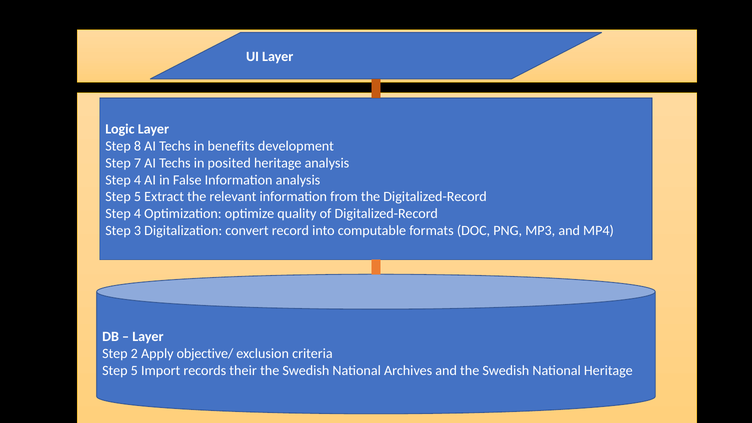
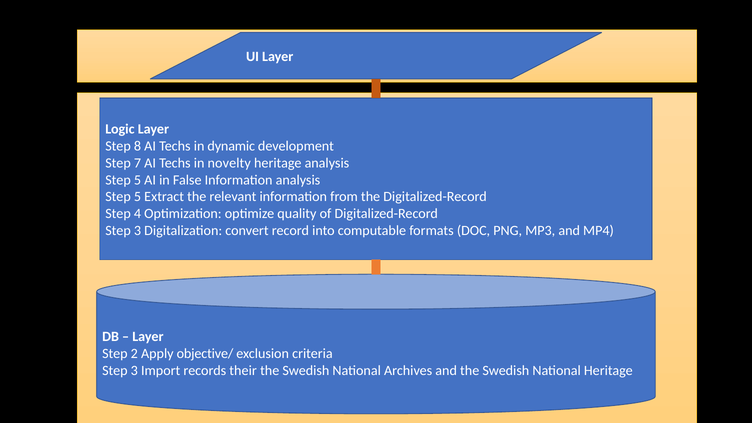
benefits: benefits -> dynamic (231, 146)
posited: posited -> novelty (229, 163)
4: 4 -> 5 (137, 180)
5: 5 -> 3 (134, 371)
